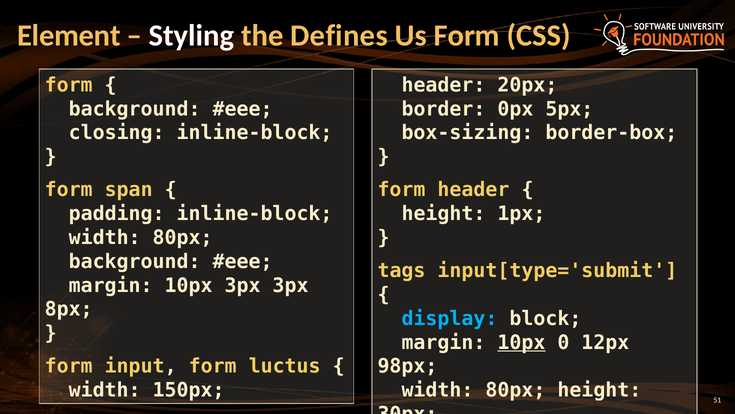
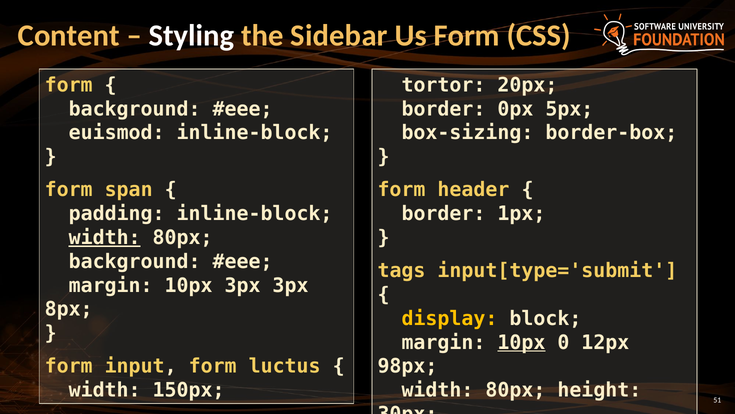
Element: Element -> Content (69, 36)
Defines: Defines -> Sidebar (339, 36)
header: header -> tortor (443, 85)
closing: closing -> euismod (117, 133)
height: height -> border (443, 214)
width underline: none -> present (105, 237)
display colour: light blue -> yellow (449, 318)
